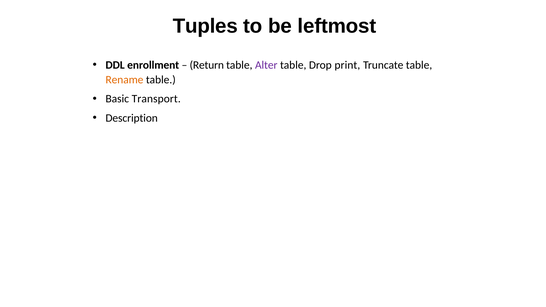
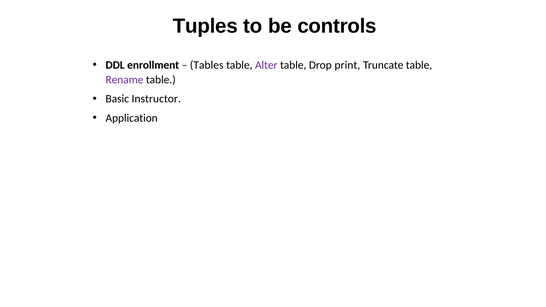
leftmost: leftmost -> controls (337, 26)
Return: Return -> Tables (207, 65)
Rename colour: orange -> purple (124, 80)
Transport: Transport -> Instructor (156, 99)
Description: Description -> Application (132, 118)
